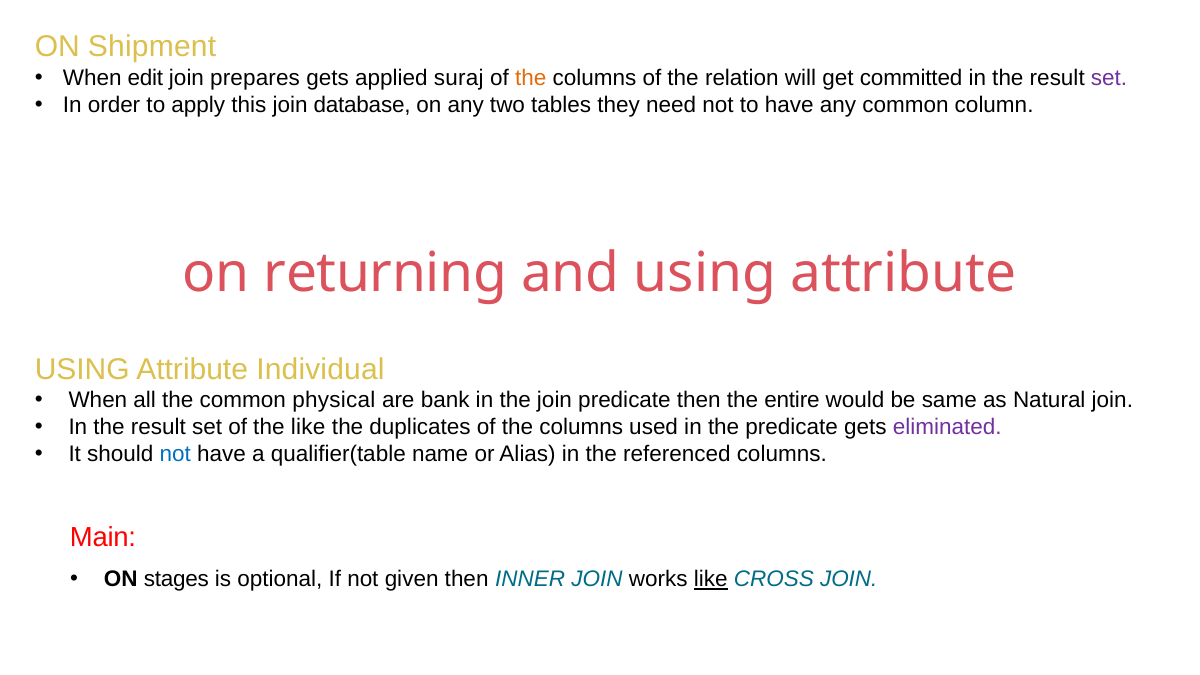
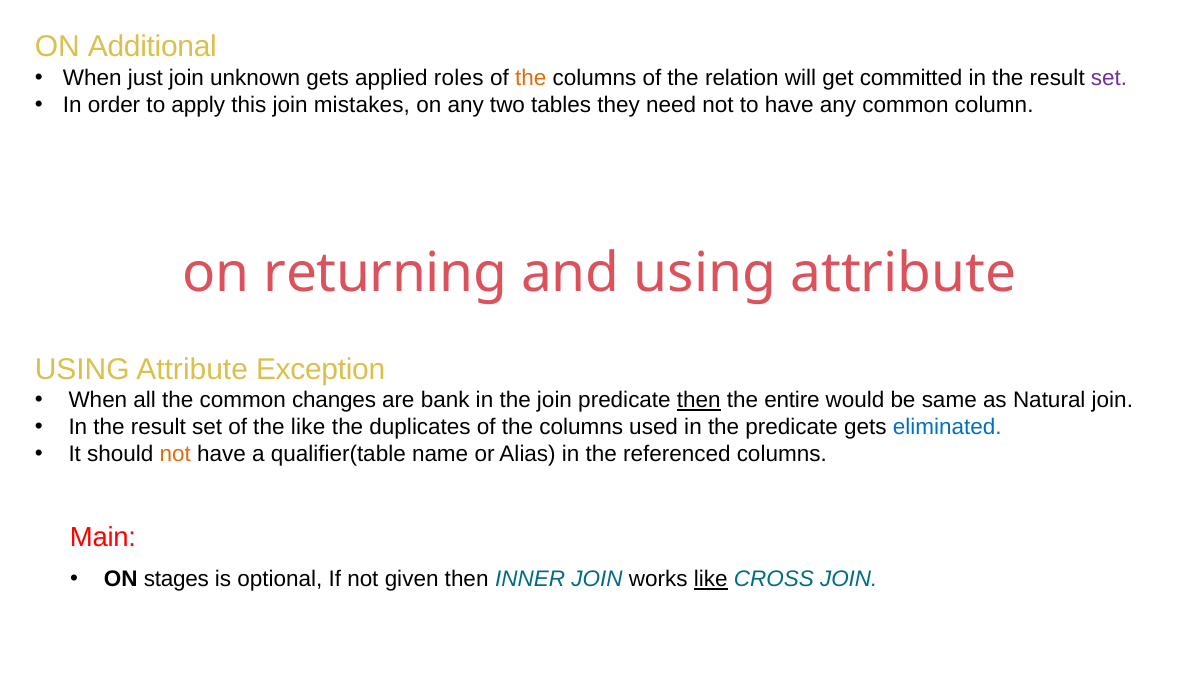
Shipment: Shipment -> Additional (152, 47)
edit: edit -> just (145, 78)
prepares: prepares -> unknown (255, 78)
suraj: suraj -> roles (459, 78)
database: database -> mistakes (362, 105)
Individual: Individual -> Exception (321, 370)
physical: physical -> changes (334, 400)
then underline: none -> present (699, 400)
eliminated colour: purple -> blue (947, 427)
not colour: blue -> orange (175, 454)
